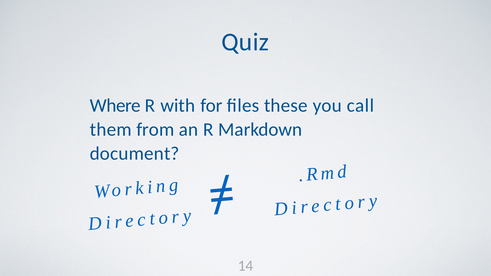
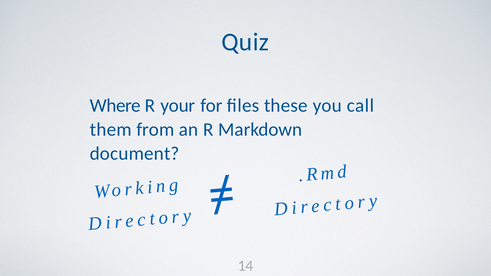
with: with -> your (178, 106)
